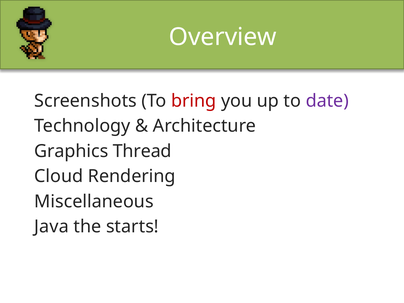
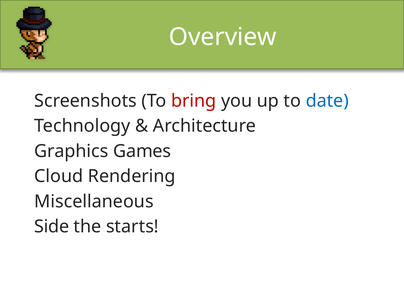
date colour: purple -> blue (327, 101)
Thread: Thread -> Games (142, 151)
Java: Java -> Side (52, 227)
